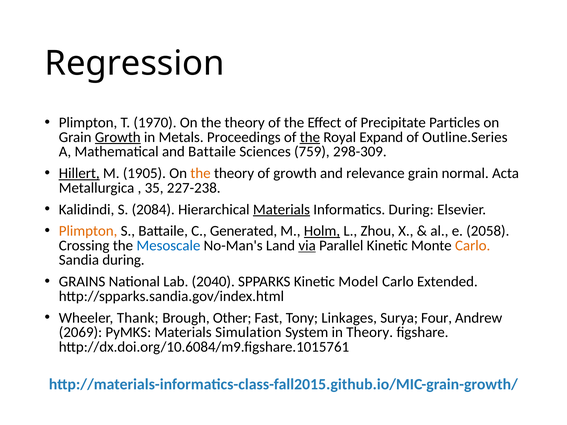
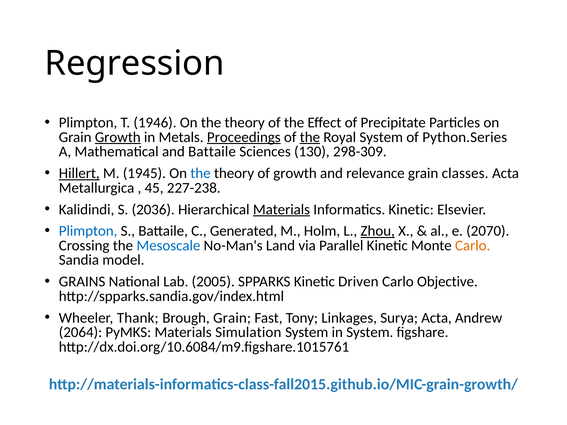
1970: 1970 -> 1946 (155, 123)
Proceedings underline: none -> present (244, 137)
Royal Expand: Expand -> System (381, 137)
Outline.Series: Outline.Series -> Python.Series (465, 137)
759: 759 -> 130 (312, 152)
1905: 1905 -> 1945 (144, 173)
the colour: orange -> blue (201, 173)
normal: normal -> classes (465, 173)
35: 35 -> 45 (154, 188)
2084: 2084 -> 2036 (153, 210)
Informatics During: During -> Kinetic (411, 210)
Plimpton colour: orange -> blue (88, 231)
Holm underline: present -> none (322, 231)
Zhou underline: none -> present (378, 231)
2058: 2058 -> 2070 (488, 231)
via underline: present -> none (307, 246)
Sandia during: during -> model (123, 260)
2040: 2040 -> 2005 (213, 282)
Model: Model -> Driven (358, 282)
Extended: Extended -> Objective (447, 282)
Brough Other: Other -> Grain (232, 318)
Surya Four: Four -> Acta (437, 318)
2069: 2069 -> 2064 (80, 332)
in Theory: Theory -> System (370, 332)
